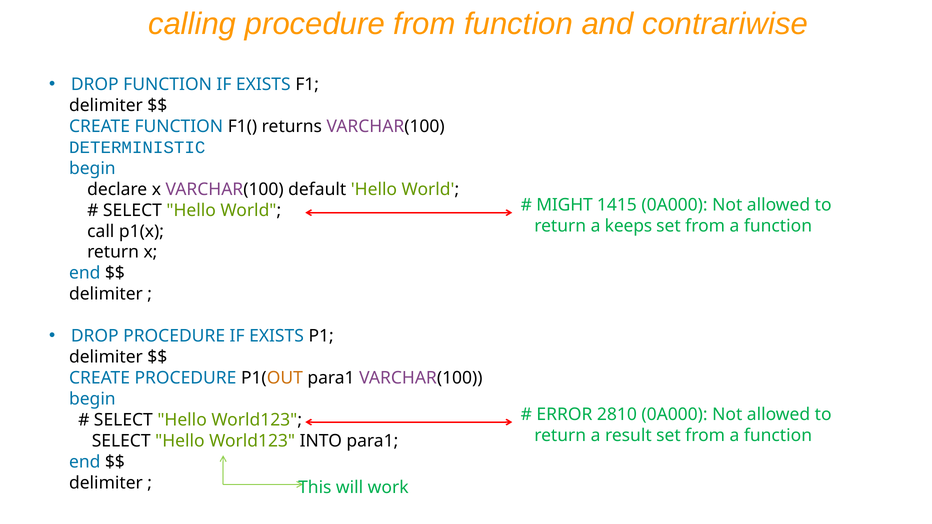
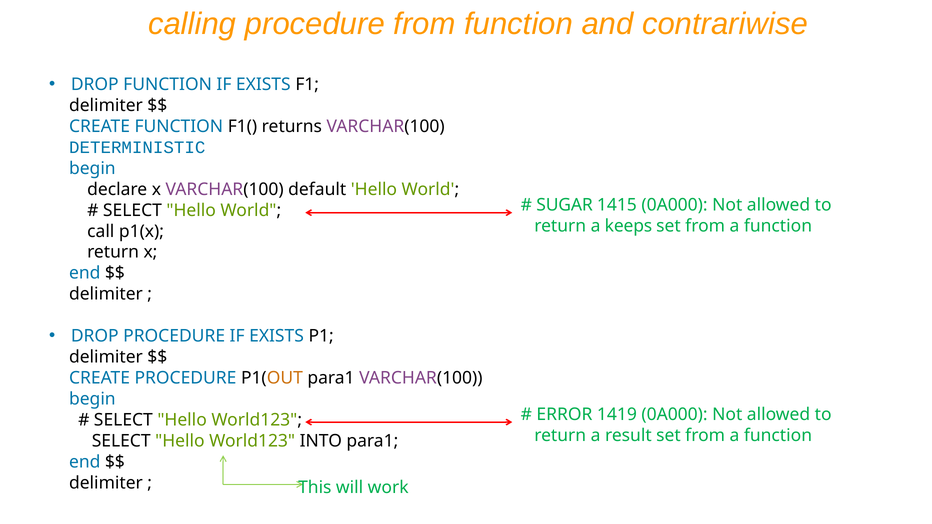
MIGHT: MIGHT -> SUGAR (565, 205)
2810: 2810 -> 1419 (617, 415)
